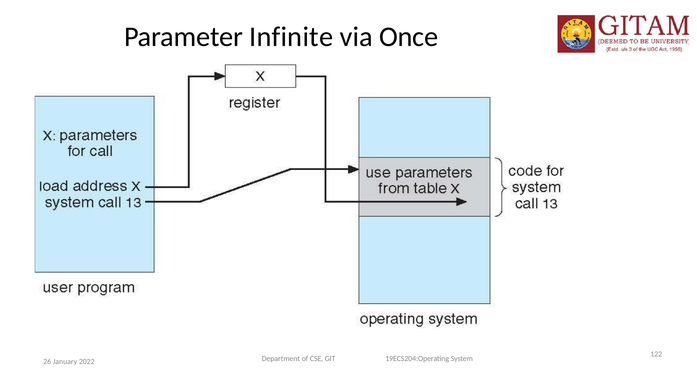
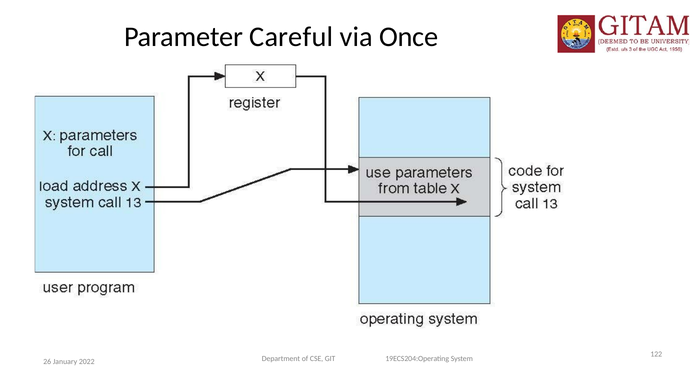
Infinite: Infinite -> Careful (291, 37)
